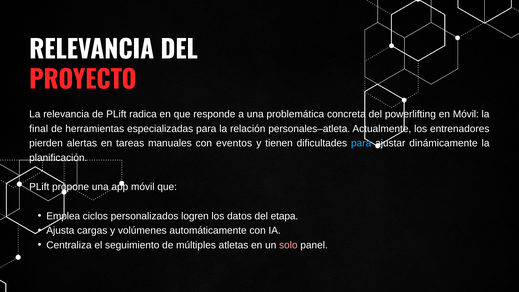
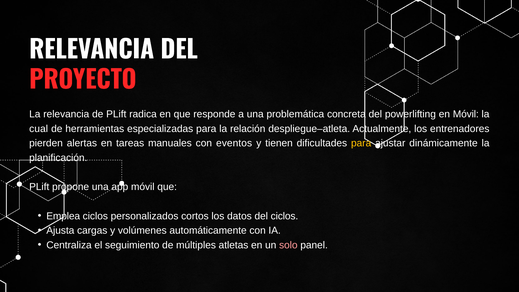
final: final -> cual (39, 129)
personales–atleta: personales–atleta -> despliegue–atleta (309, 129)
para colour: light blue -> yellow (361, 143)
logren: logren -> cortos (195, 216)
del etapa: etapa -> ciclos (284, 216)
